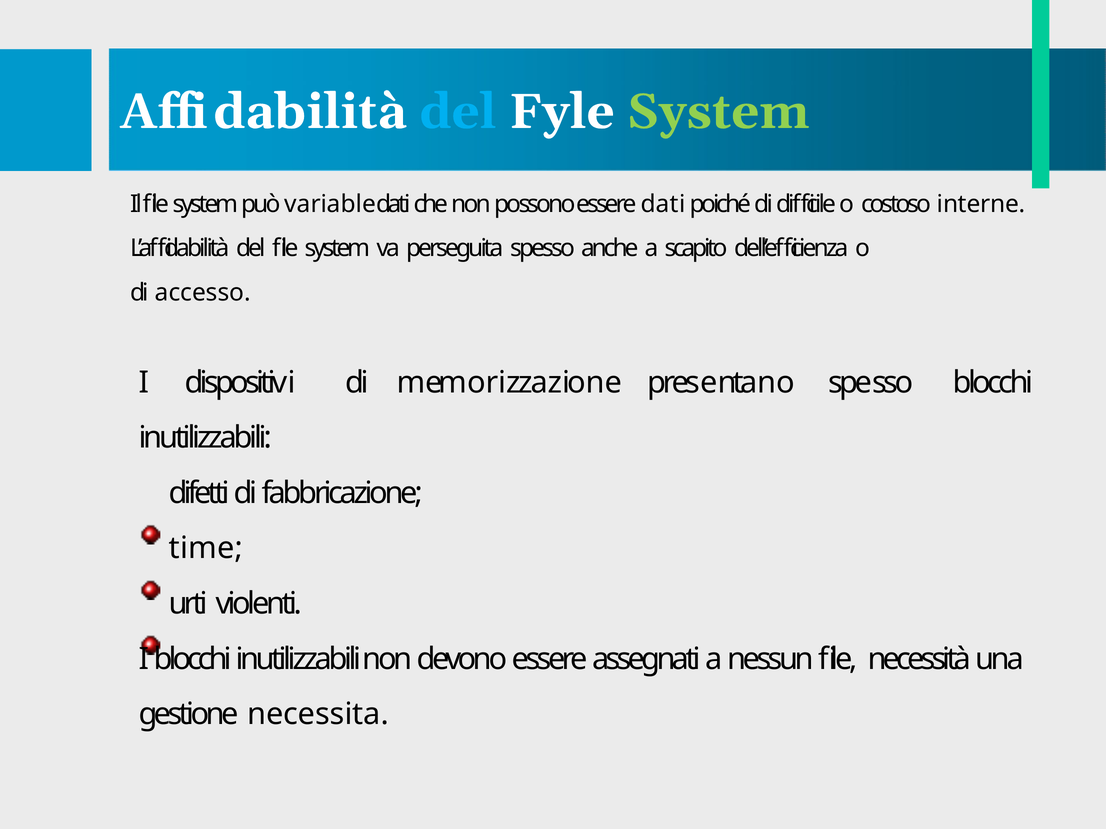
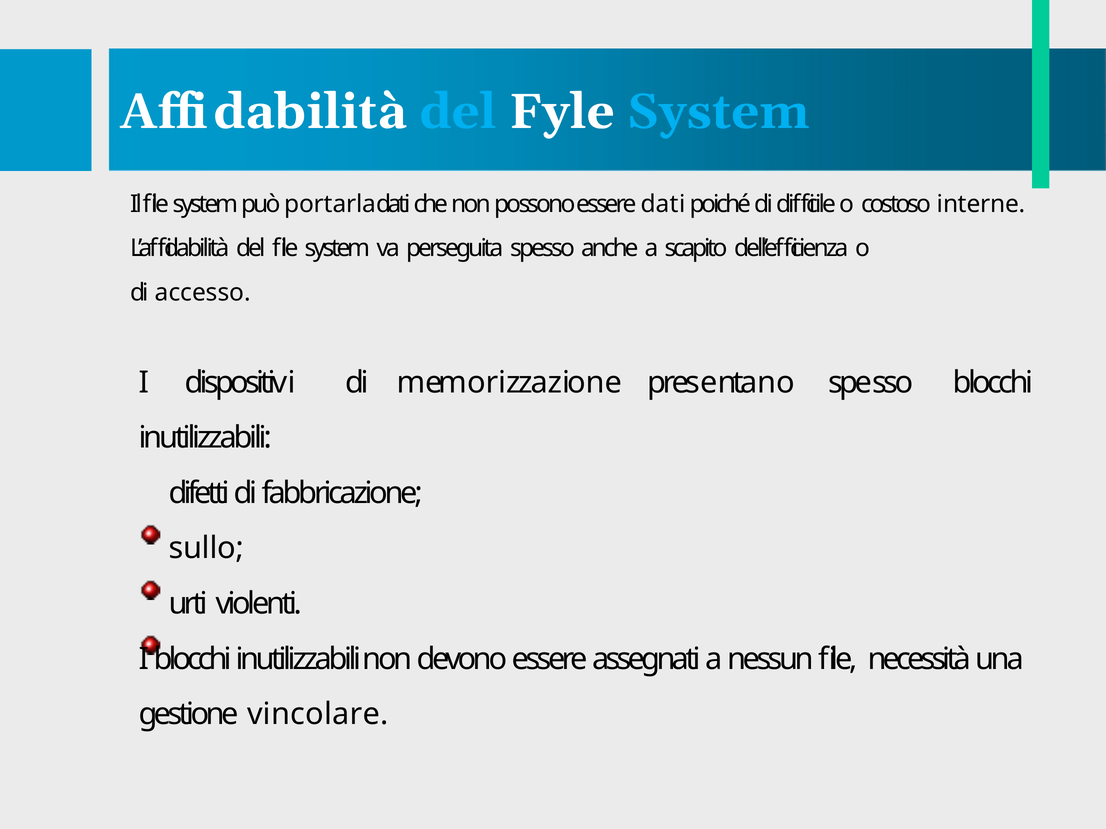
System colour: light green -> light blue (718, 112)
variable: variable -> portarla (330, 204)
time: time -> sullo (206, 549)
necessita: necessita -> vincolare (318, 715)
